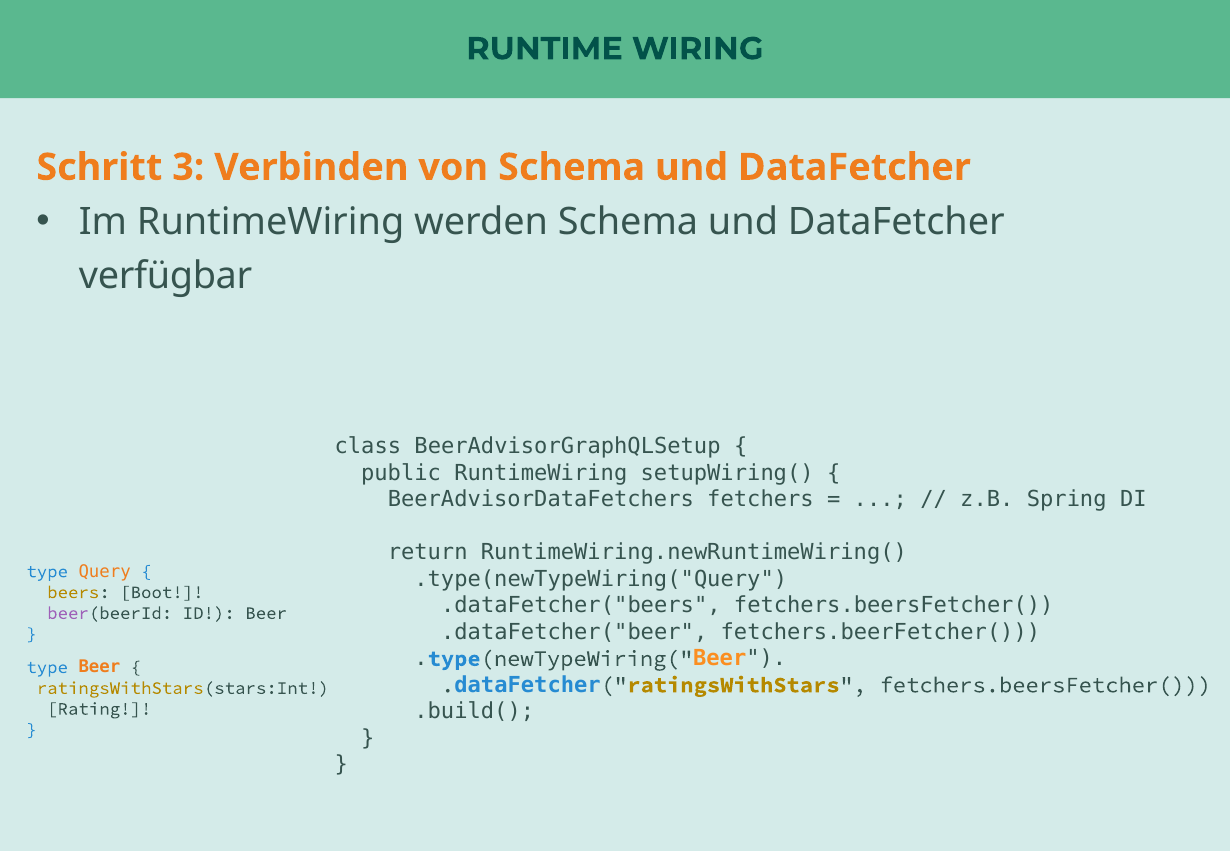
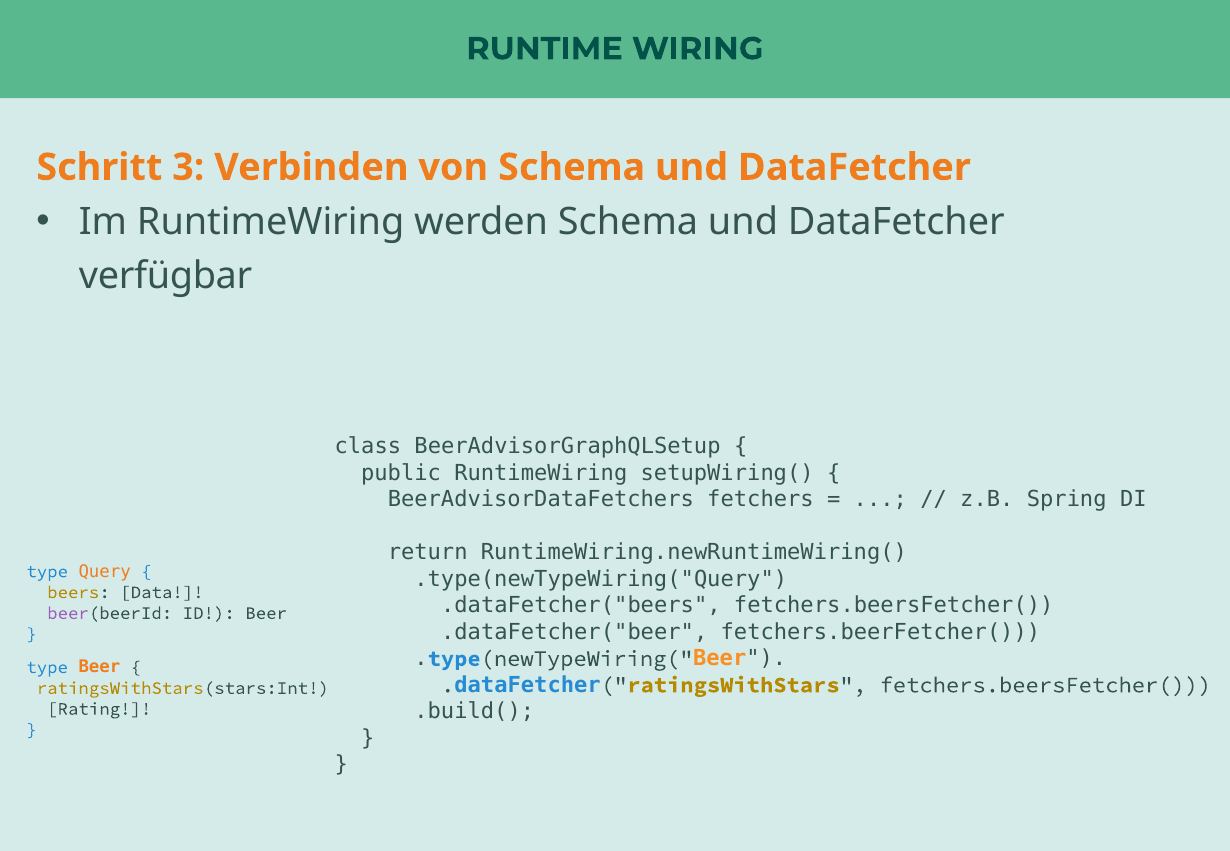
Boot: Boot -> Data (162, 593)
